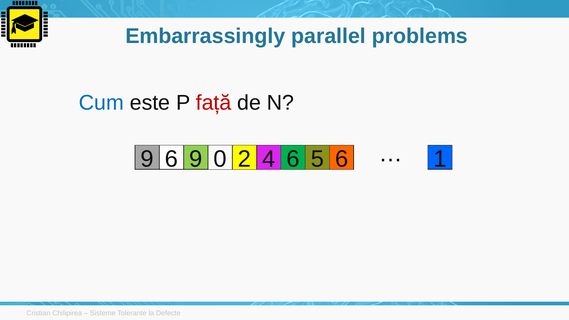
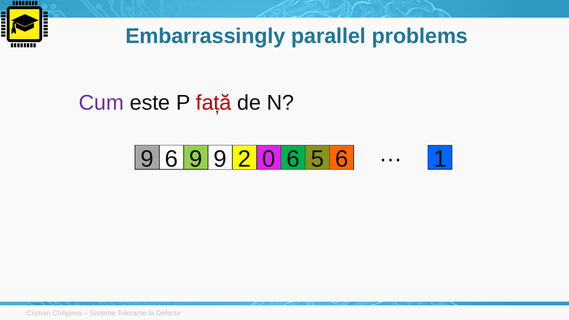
Cum colour: blue -> purple (101, 103)
9 0: 0 -> 9 (220, 159)
4: 4 -> 0 (269, 159)
